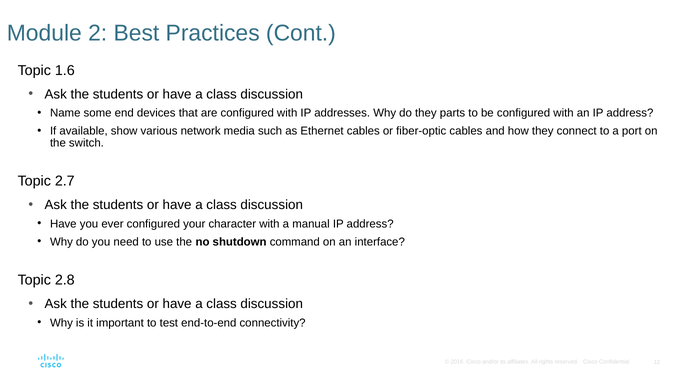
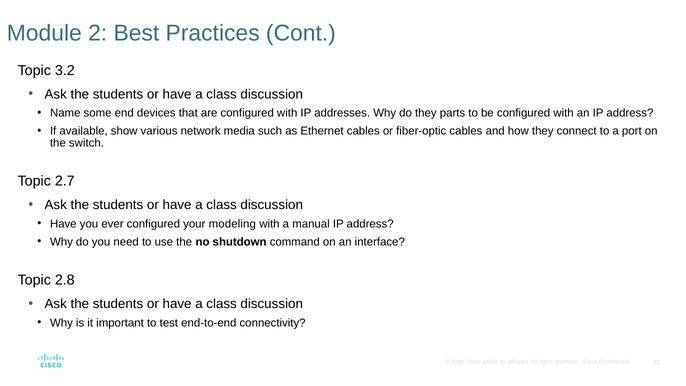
1.6: 1.6 -> 3.2 (65, 70)
character: character -> modeling (232, 224)
